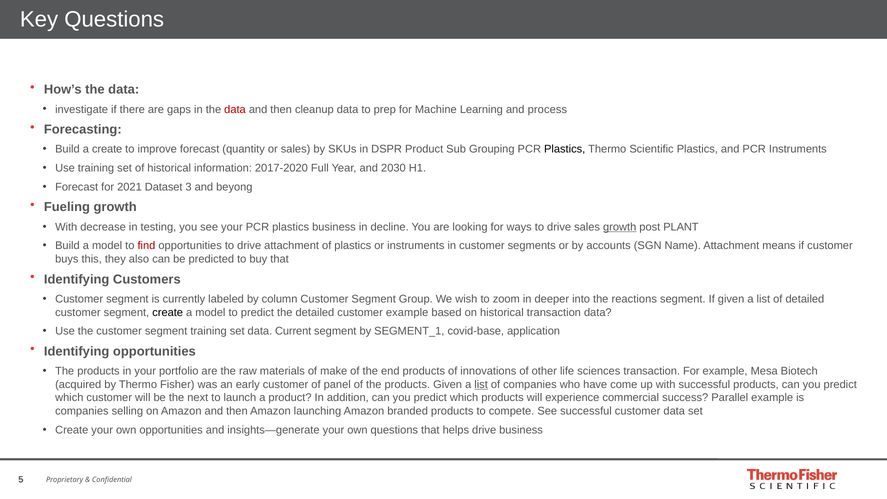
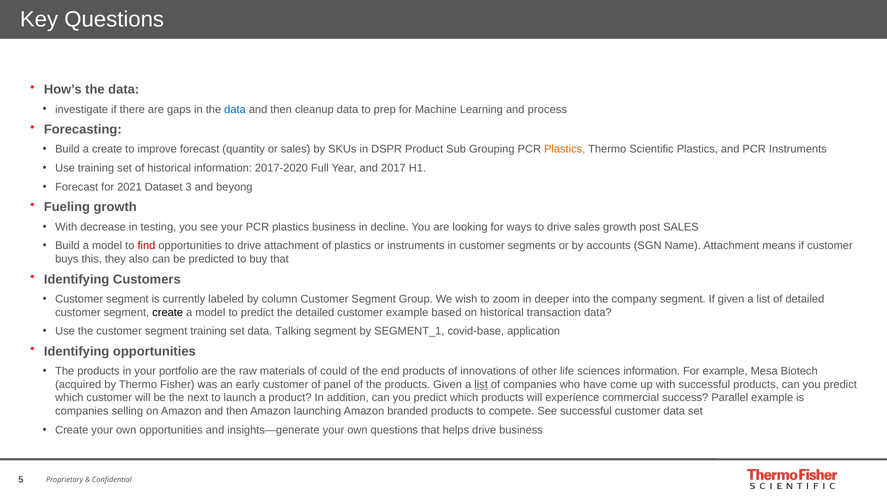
data colour: red -> blue (235, 109)
Plastics colour: black -> orange (565, 149)
2030: 2030 -> 2017 (393, 168)
growth underline: present -> none (620, 227)
post PLANT: PLANT -> SALES (681, 227)
reactions: reactions -> company (634, 299)
Current: Current -> Talking (293, 331)
make: make -> could (334, 371)
sciences transaction: transaction -> information (652, 371)
